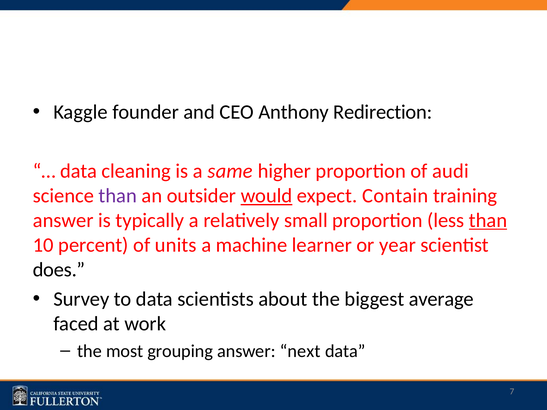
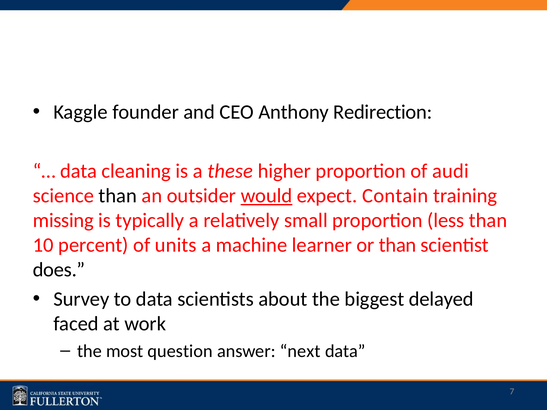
same: same -> these (230, 171)
than colour: purple -> black (118, 196)
answer: answer -> missing (63, 220)
than underline: present -> none (488, 220)
or year: year -> than (398, 245)
average: average -> delayed (441, 299)
grouping: grouping -> question (180, 351)
